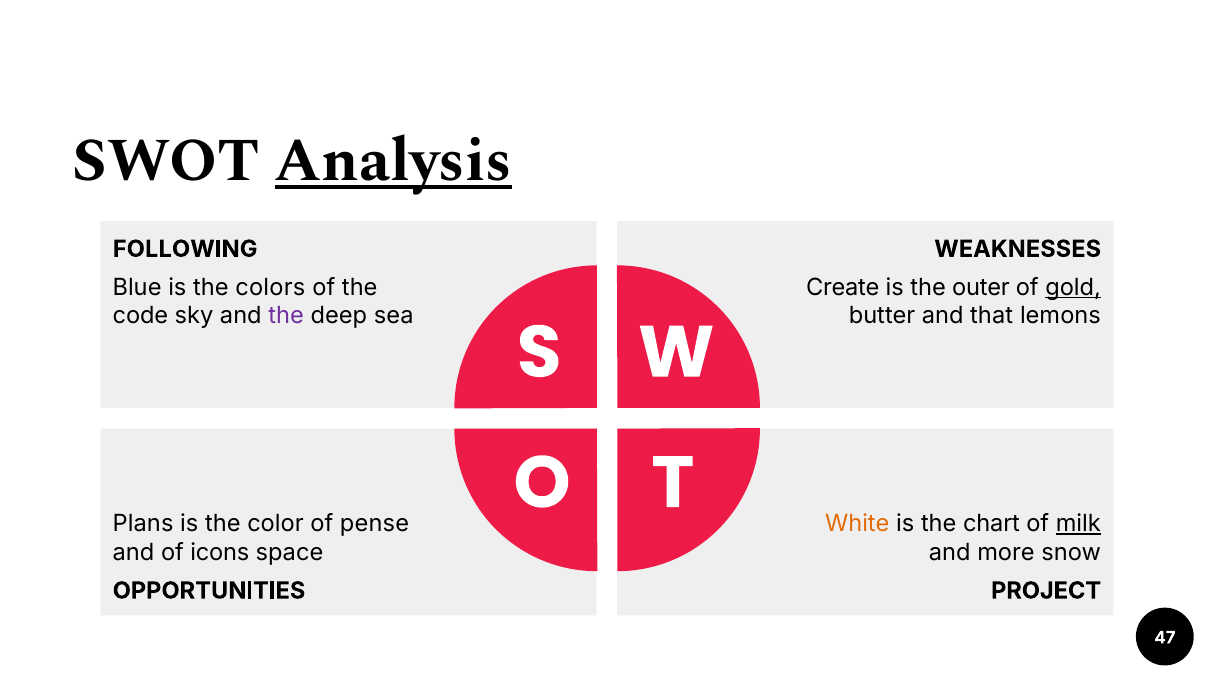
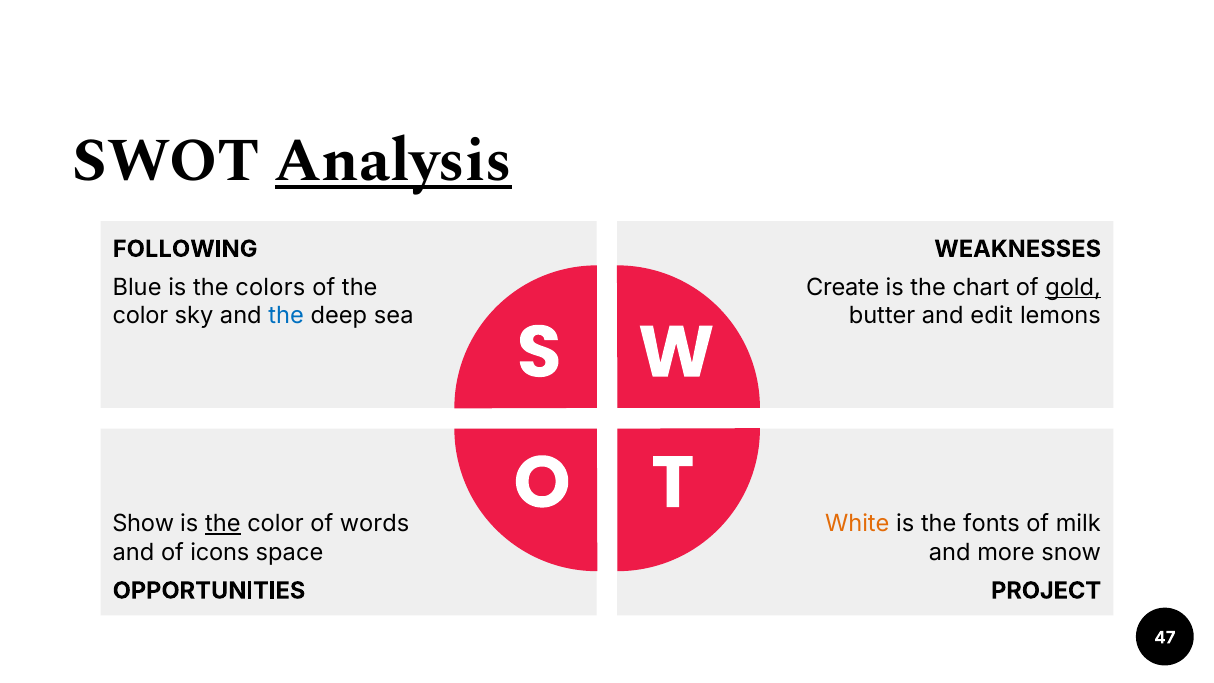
outer: outer -> chart (981, 287)
code: code -> color (140, 316)
the colour: purple -> blue (286, 316)
that: that -> edit (992, 316)
Plans: Plans -> Show (143, 524)
the underline: none -> present (223, 524)
pense: pense -> words (375, 524)
chart: chart -> fonts (991, 524)
milk underline: present -> none (1078, 524)
